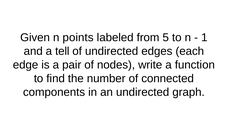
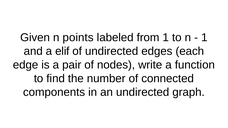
from 5: 5 -> 1 (166, 38)
tell: tell -> elif (62, 51)
